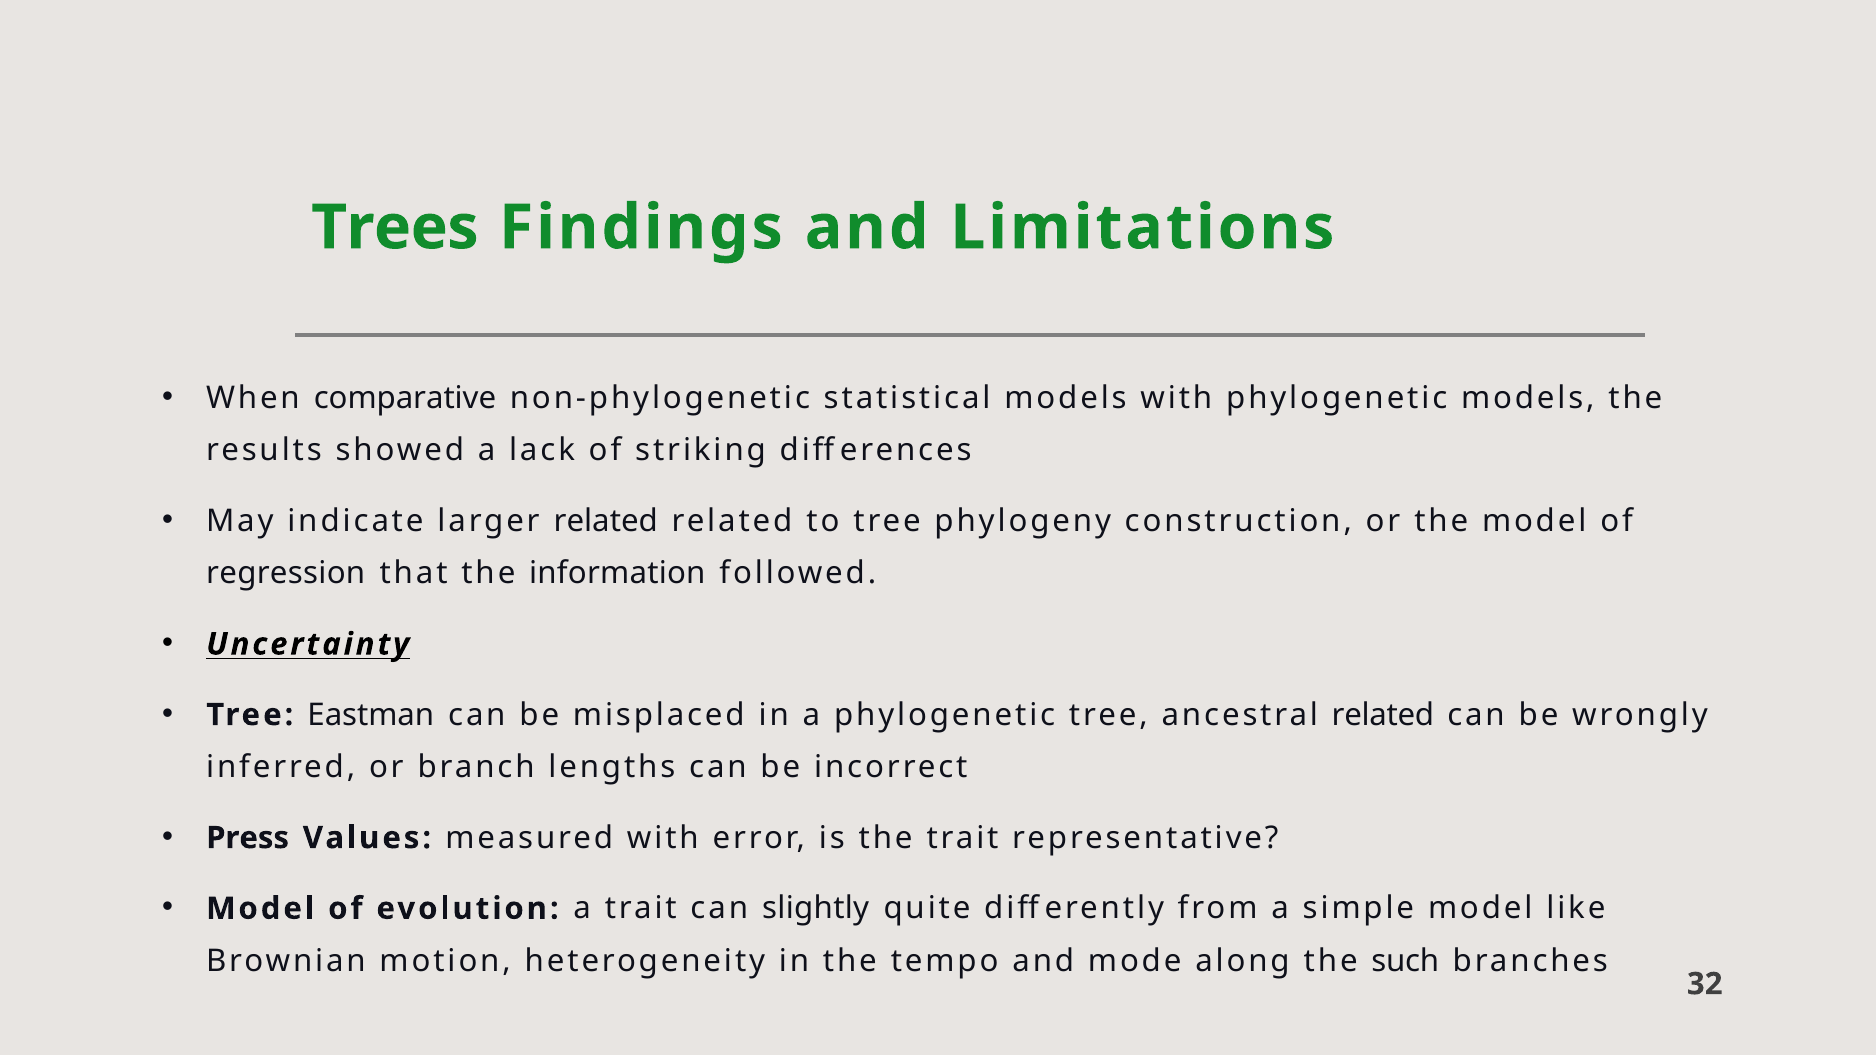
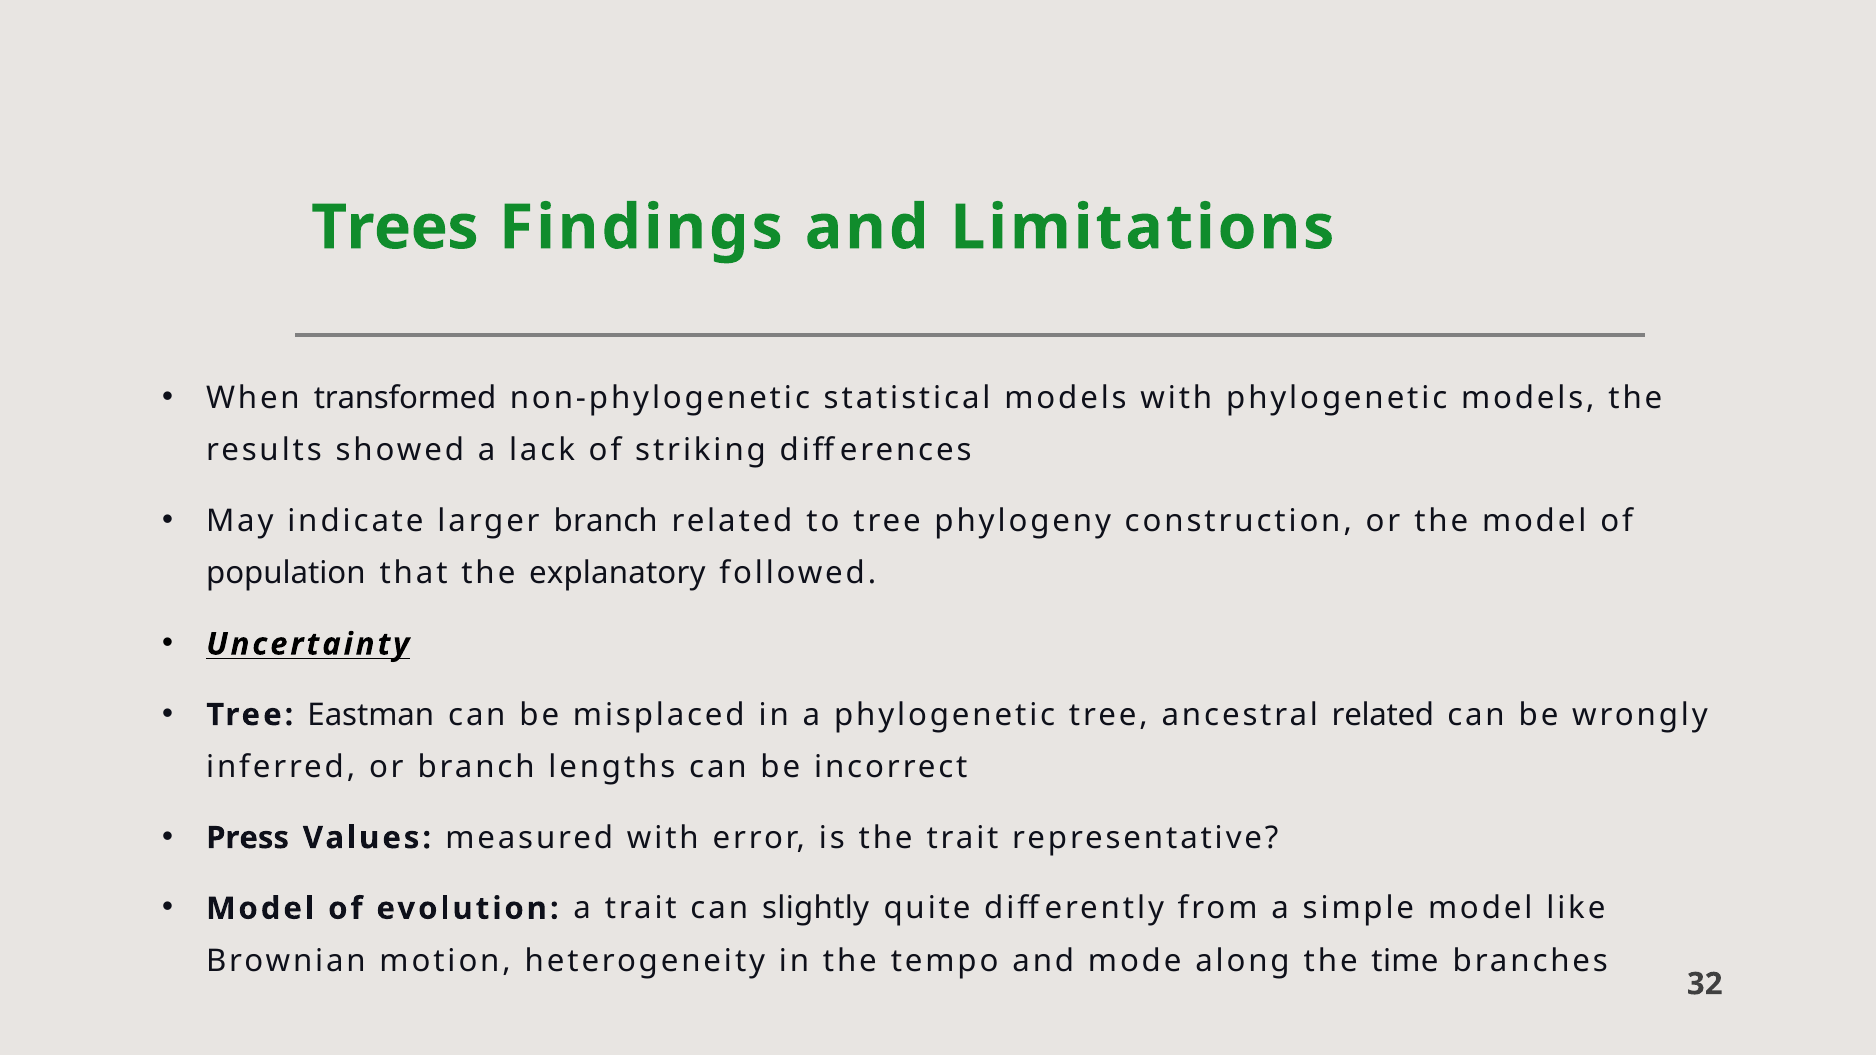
comparative: comparative -> transformed (405, 398)
larger related: related -> branch (606, 521)
regression: regression -> population (286, 574)
information: information -> explanatory (617, 574)
such: such -> time (1405, 961)
